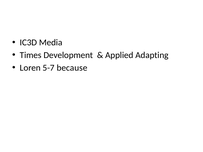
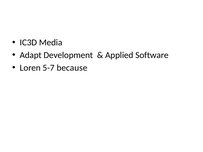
Times: Times -> Adapt (31, 55)
Adapting: Adapting -> Software (152, 55)
